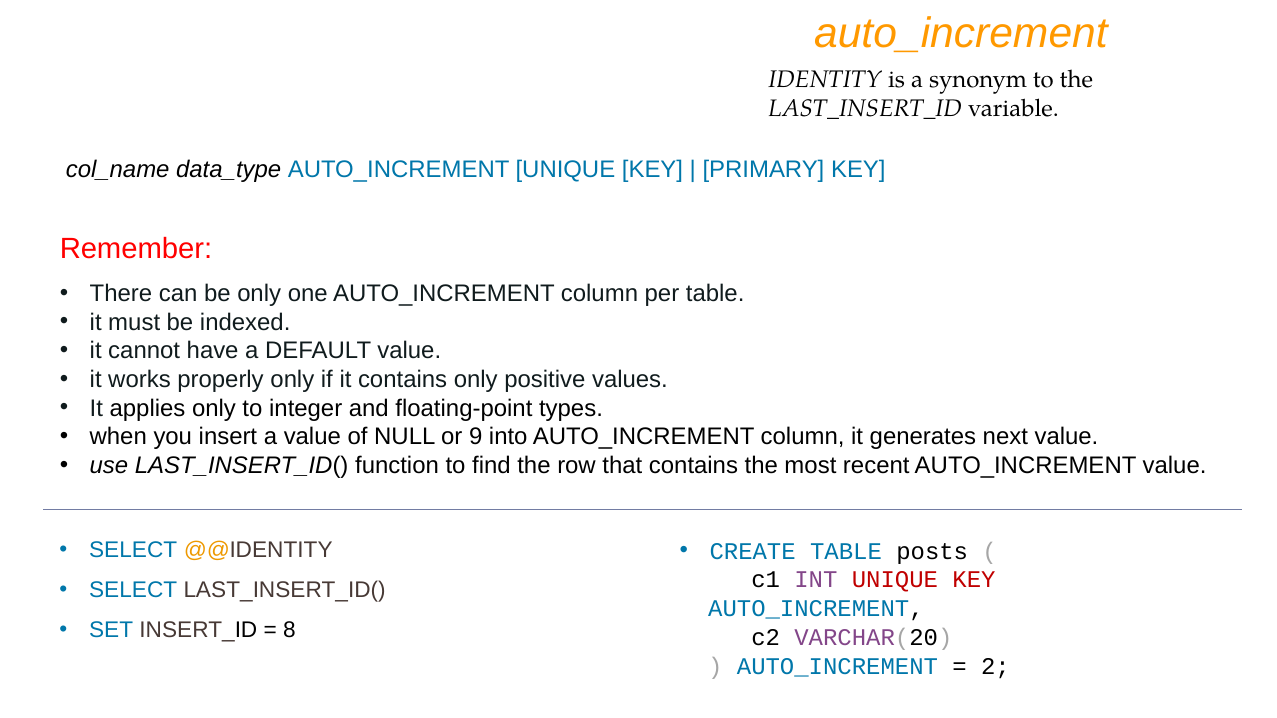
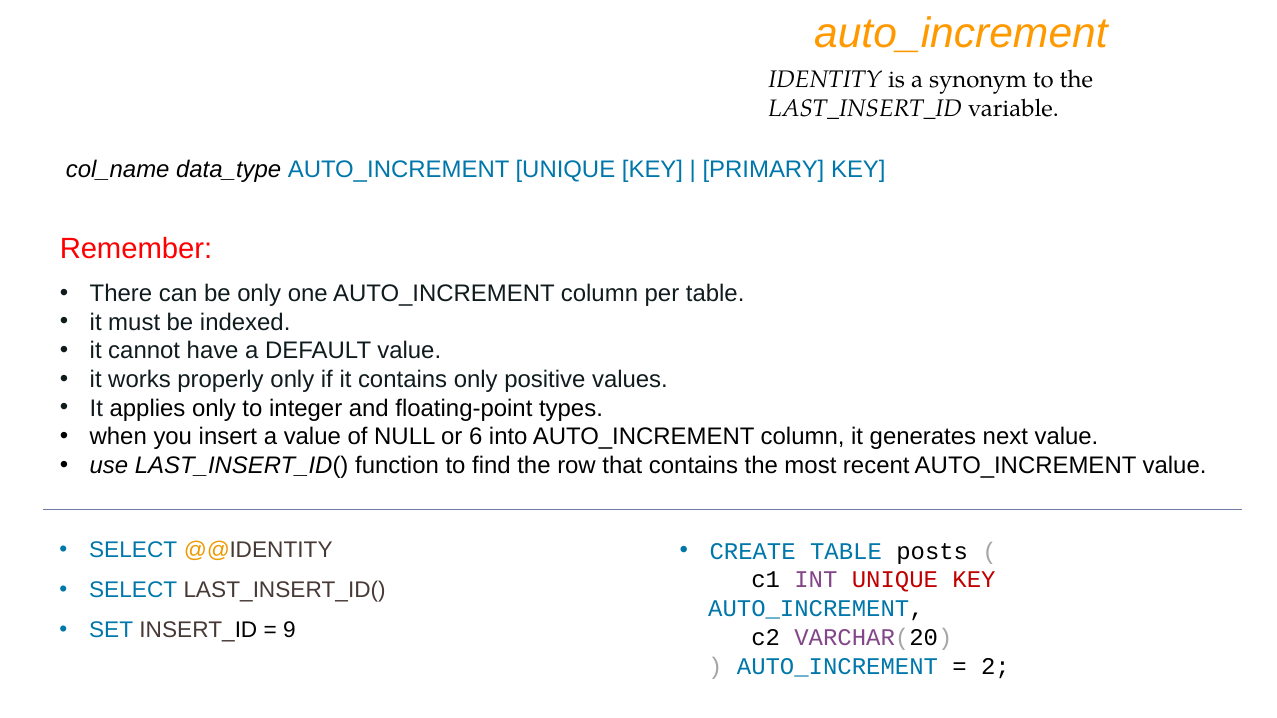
9: 9 -> 6 (476, 437)
8: 8 -> 9 (289, 630)
